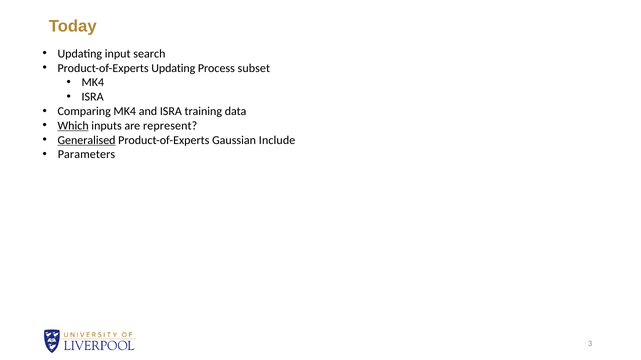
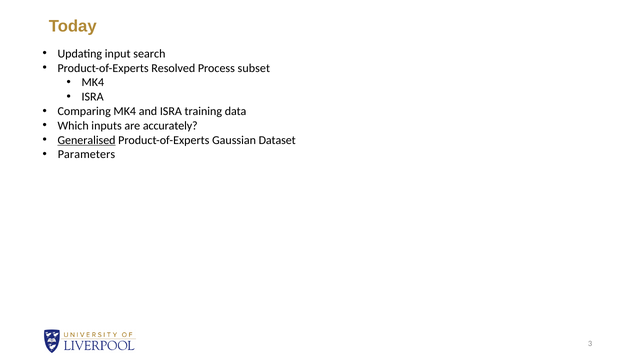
Product-of-Experts Updating: Updating -> Resolved (173, 68)
Which underline: present -> none (73, 126)
represent: represent -> accurately (170, 126)
Include: Include -> Dataset (277, 140)
